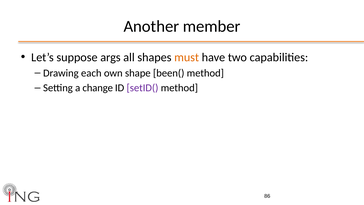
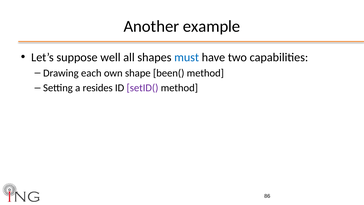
member: member -> example (212, 26)
args: args -> well (110, 57)
must colour: orange -> blue (187, 57)
change: change -> resides (98, 88)
